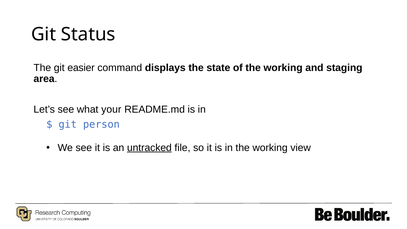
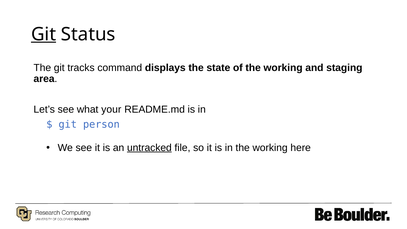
Git underline: none -> present (44, 34)
easier: easier -> tracks (81, 68)
view: view -> here (301, 148)
